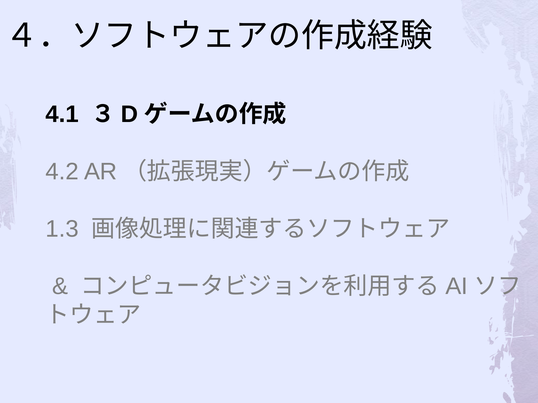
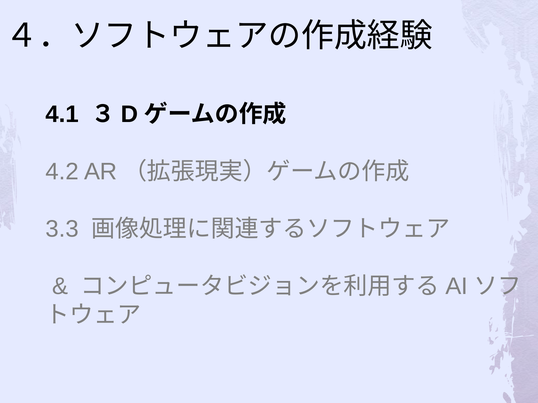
1.3: 1.3 -> 3.3 (62, 229)
